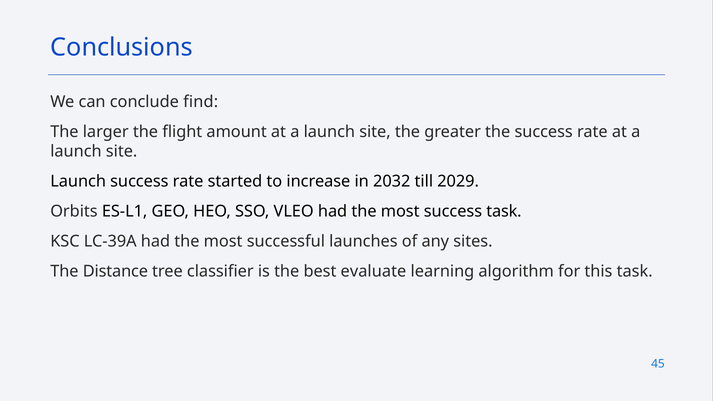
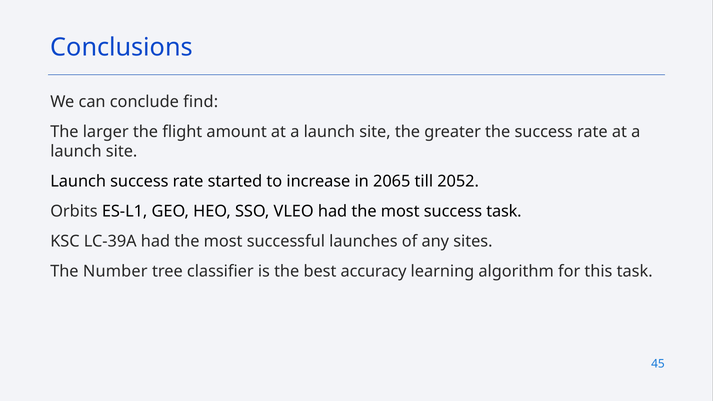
2032: 2032 -> 2065 (392, 181)
2029: 2029 -> 2052 (458, 181)
Distance: Distance -> Number (115, 271)
evaluate: evaluate -> accuracy (374, 271)
